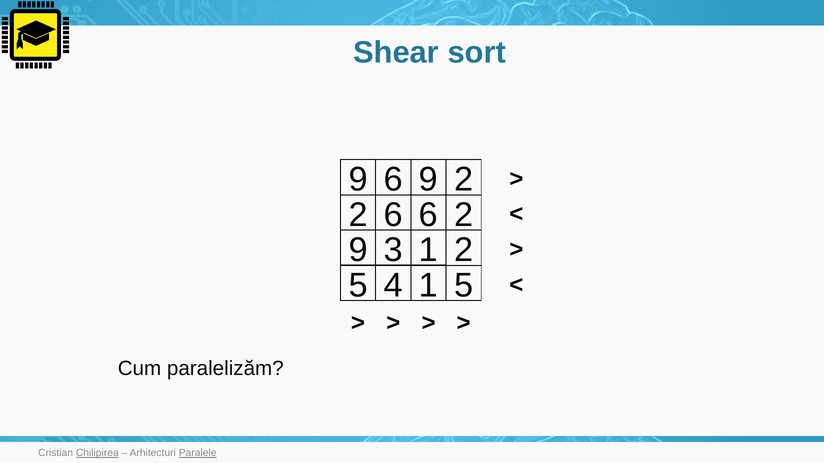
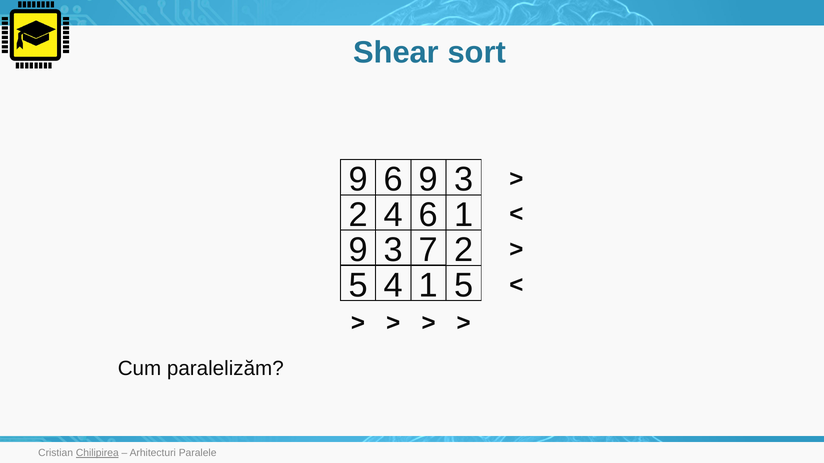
6 9 2: 2 -> 3 (464, 180)
2 6: 6 -> 4 (393, 215)
6 2: 2 -> 1 (464, 215)
3 1: 1 -> 7 (428, 250)
Paralele underline: present -> none (198, 454)
